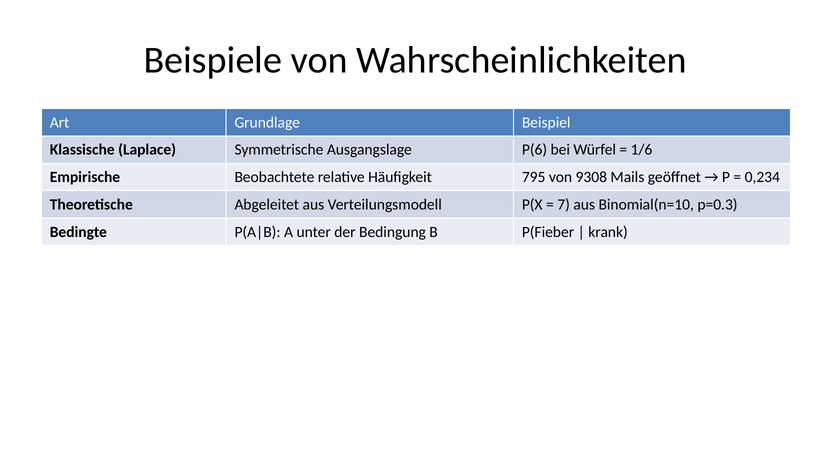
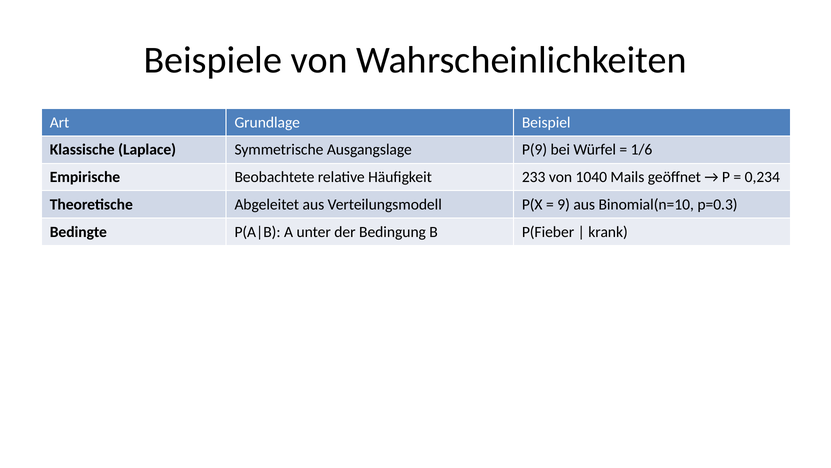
P(6: P(6 -> P(9 (535, 150)
795: 795 -> 233 (534, 177)
9308: 9308 -> 1040 (591, 177)
7: 7 -> 9 (564, 204)
